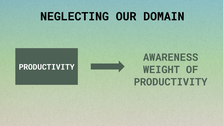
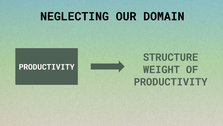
AWARENESS: AWARENESS -> STRUCTURE (171, 57)
